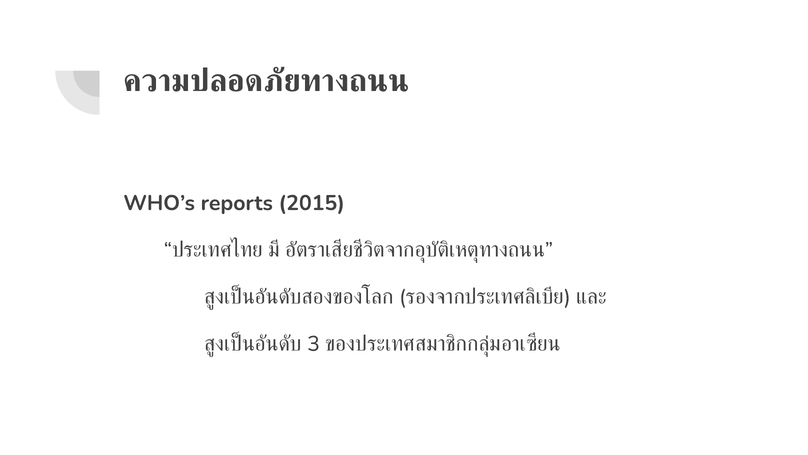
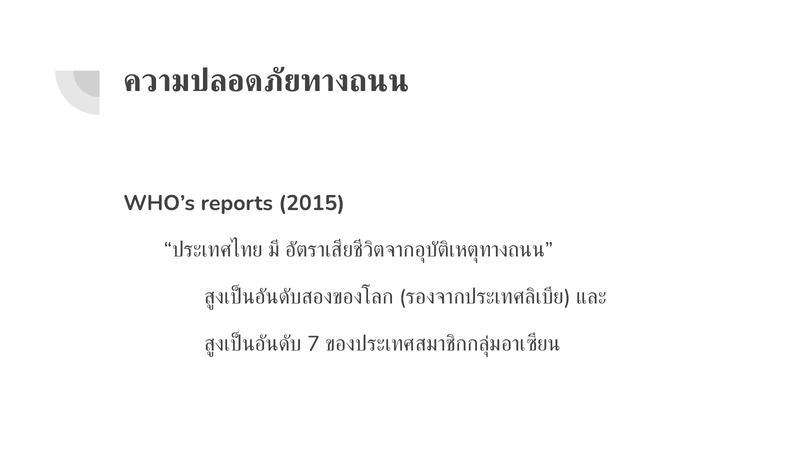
3: 3 -> 7 (314, 343)
